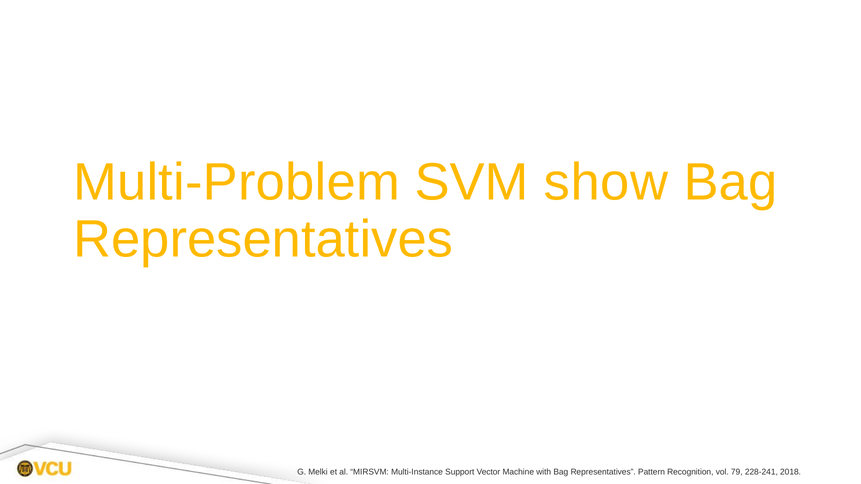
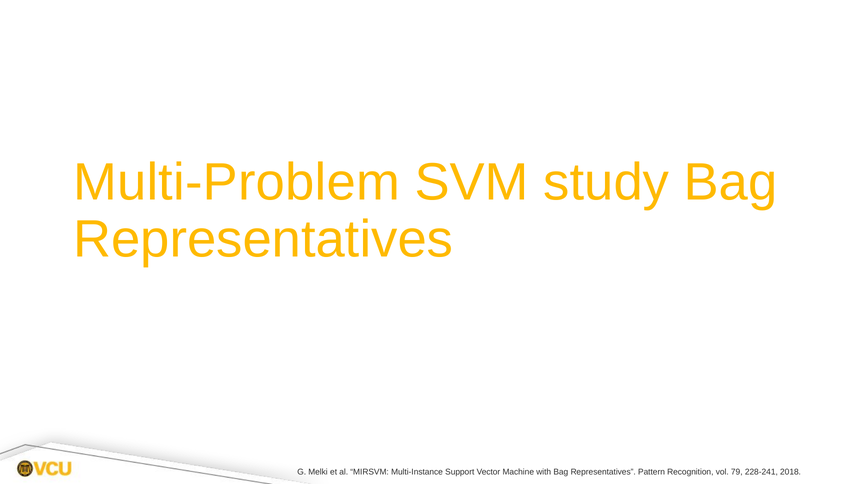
show: show -> study (606, 183)
